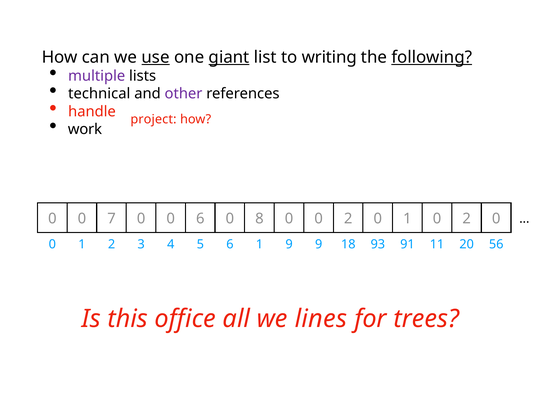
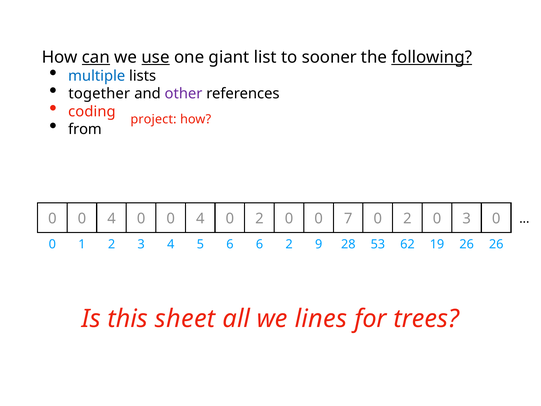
can underline: none -> present (96, 57)
giant underline: present -> none (229, 57)
writing: writing -> sooner (329, 57)
multiple colour: purple -> blue (97, 76)
technical: technical -> together (99, 94)
handle: handle -> coding (92, 111)
work: work -> from (85, 129)
7: 7 -> 4 (112, 218)
6: 6 -> 4 (200, 218)
8: 8 -> 2 (259, 218)
0 0 2: 2 -> 7 (348, 218)
1: 1 -> 2 (407, 218)
2: 2 -> 3 (467, 218)
1: 1 -> 6 (259, 244)
1 9: 9 -> 2 (289, 244)
18: 18 -> 28 (348, 244)
93: 93 -> 53 (378, 244)
91: 91 -> 62 (407, 244)
11: 11 -> 19 (437, 244)
5 20: 20 -> 26 (467, 244)
6 56: 56 -> 26 (496, 244)
office: office -> sheet (185, 319)
